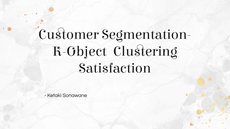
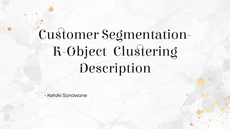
Satisfaction: Satisfaction -> Description (115, 68)
